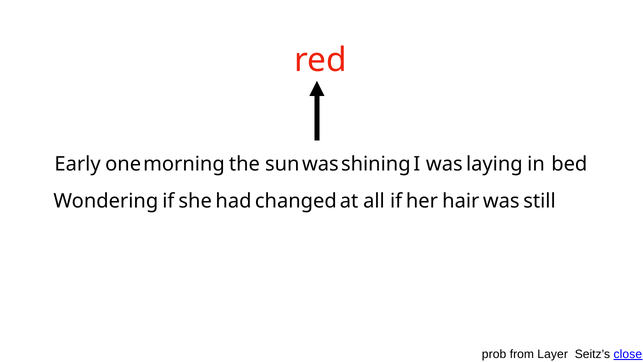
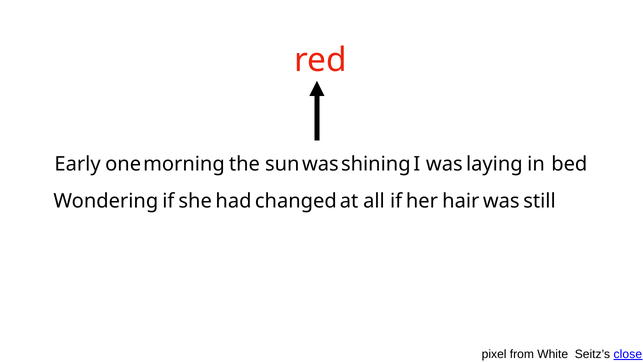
prob: prob -> pixel (494, 354)
Layer: Layer -> White (553, 354)
